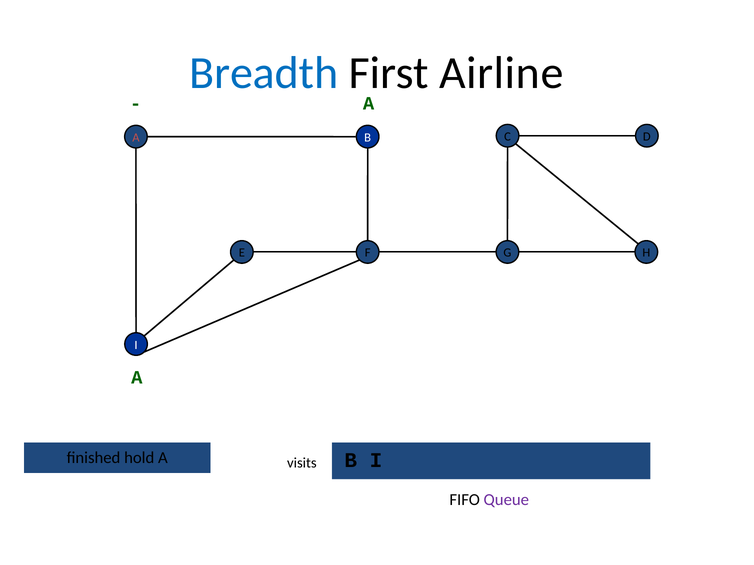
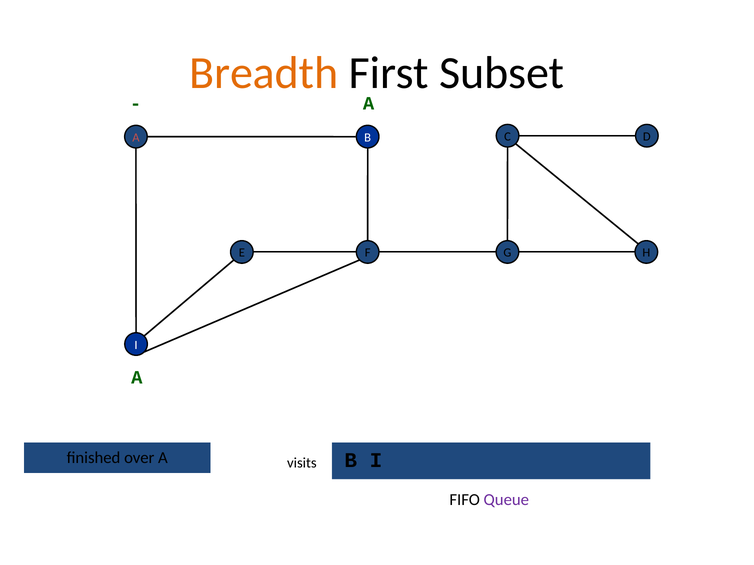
Breadth colour: blue -> orange (264, 73)
Airline: Airline -> Subset (502, 73)
hold: hold -> over (139, 458)
